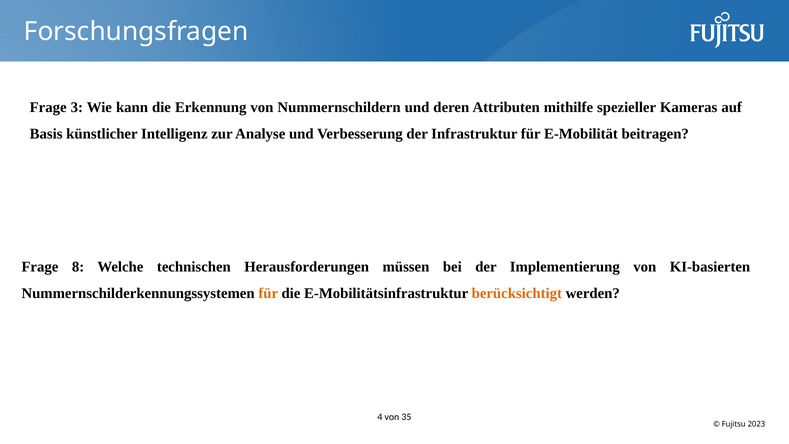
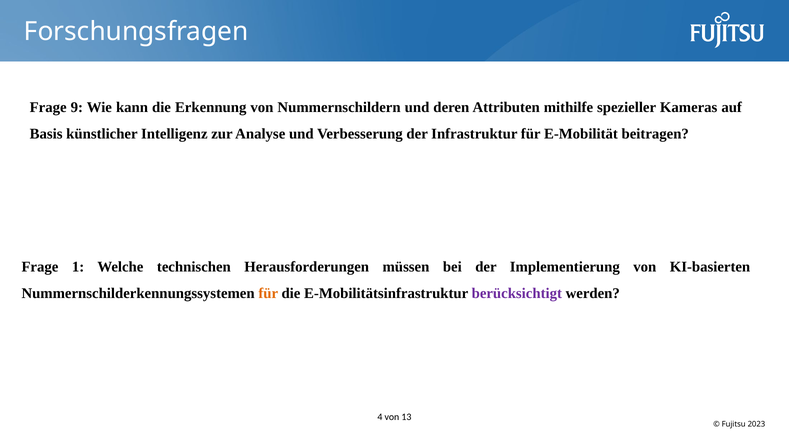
3: 3 -> 9 (77, 107)
8: 8 -> 1 (78, 267)
berücksichtigt colour: orange -> purple (517, 293)
35: 35 -> 13 (406, 417)
